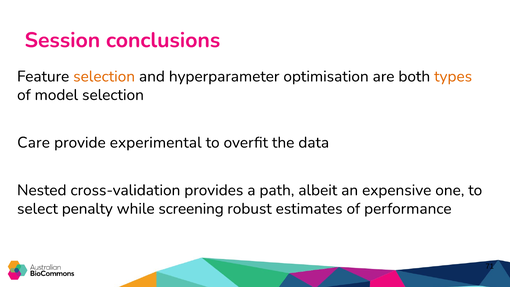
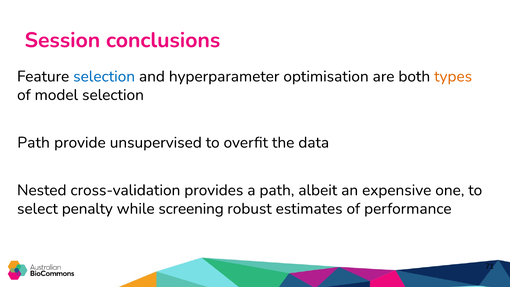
selection colour: orange -> blue (104, 76)
Care: Care -> Path (34, 142)
experimental: experimental -> unsupervised (156, 142)
